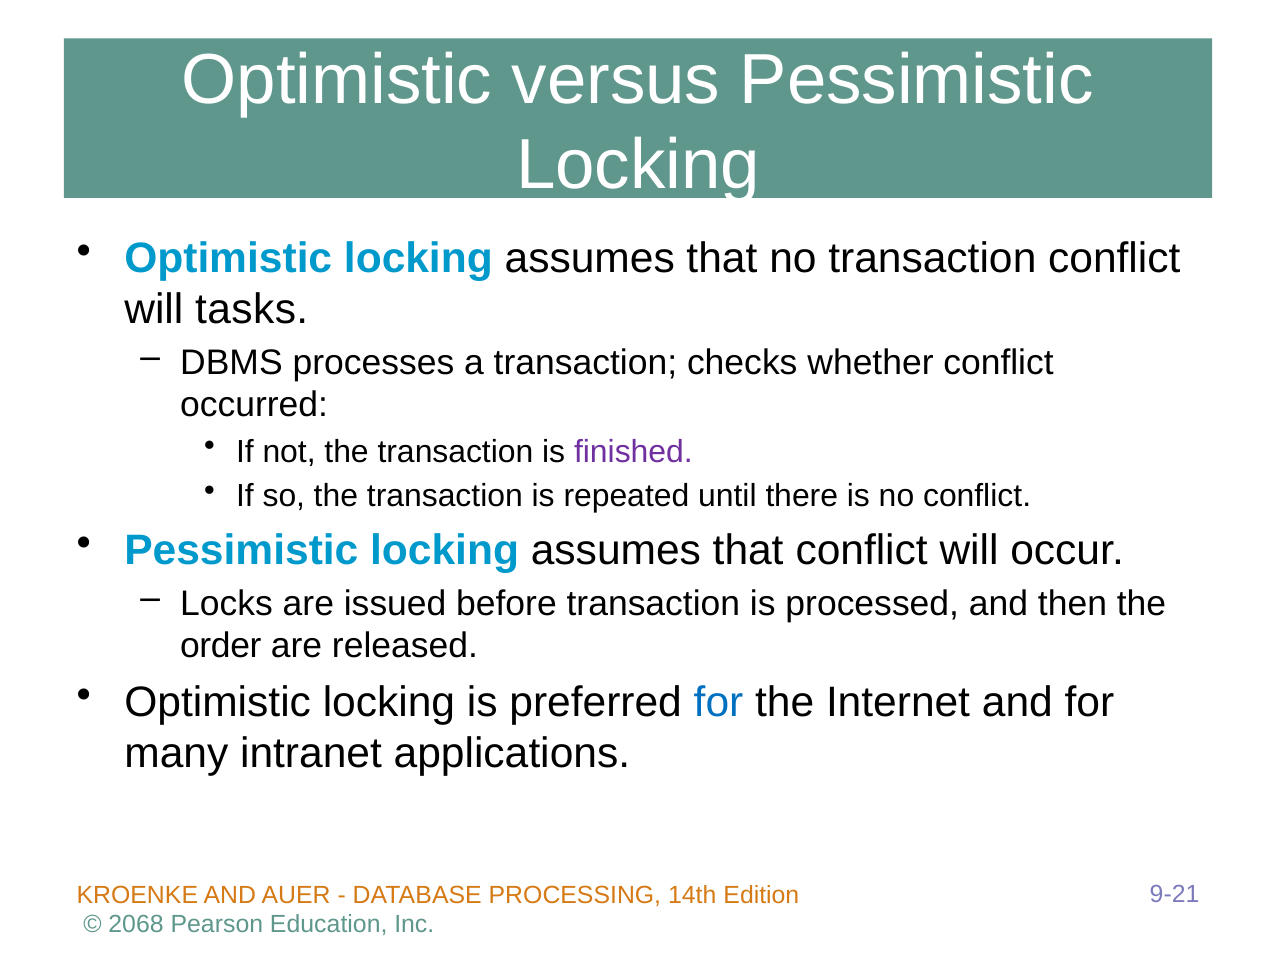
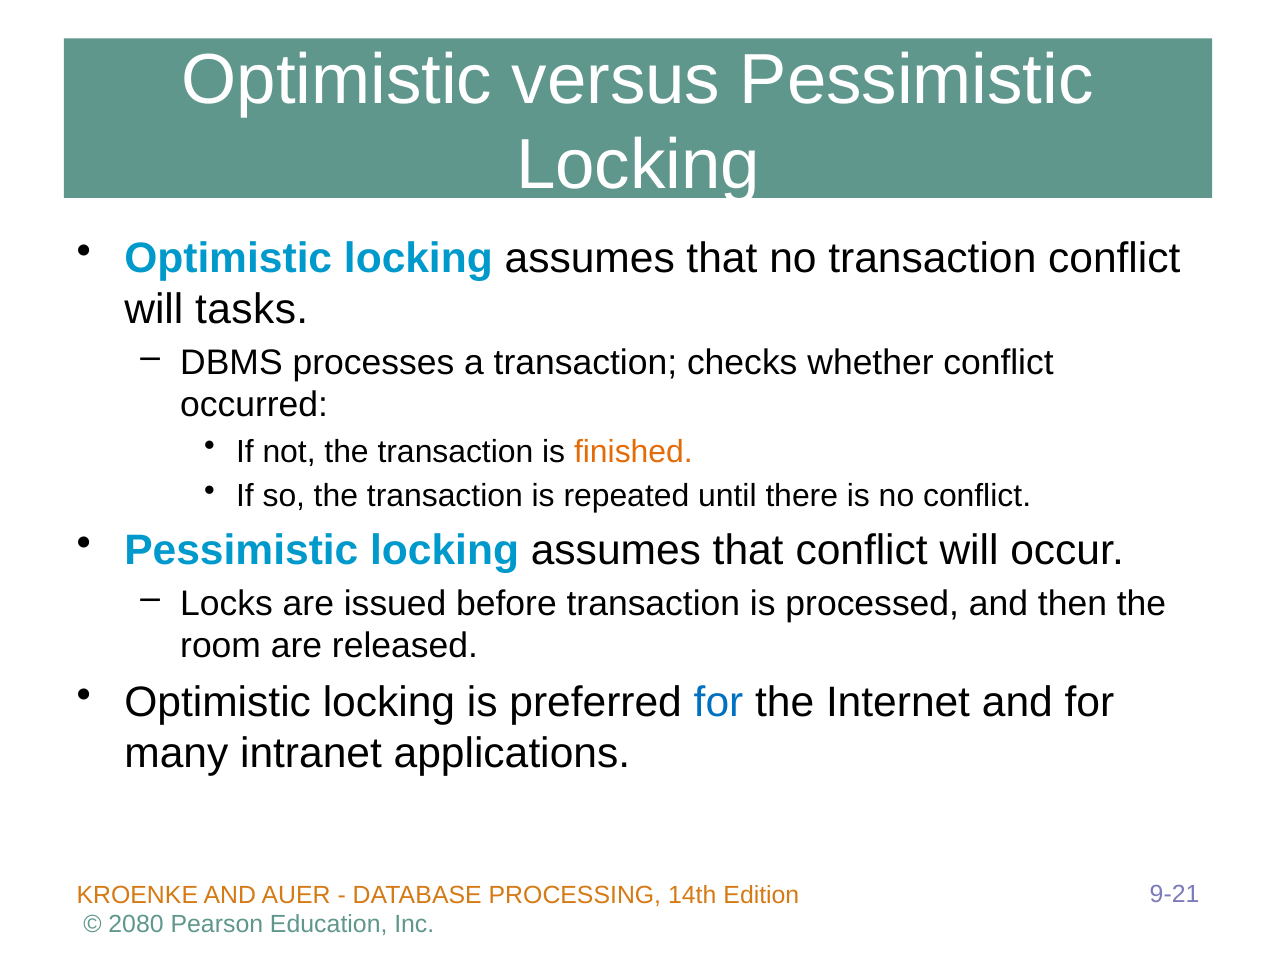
finished colour: purple -> orange (633, 452)
order: order -> room (221, 646)
2068: 2068 -> 2080 (136, 925)
